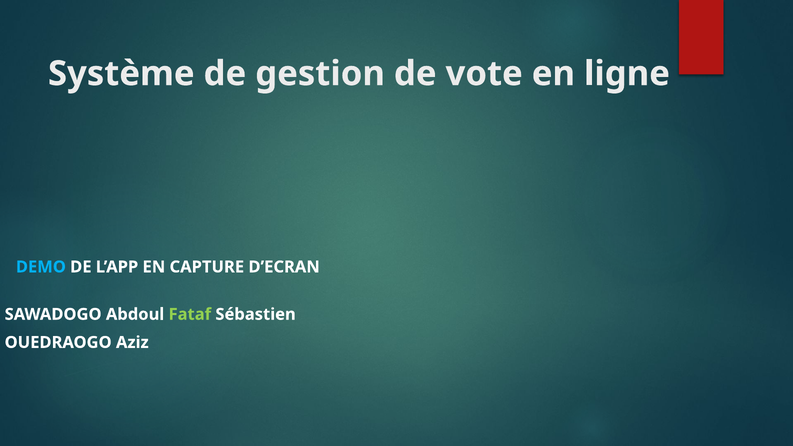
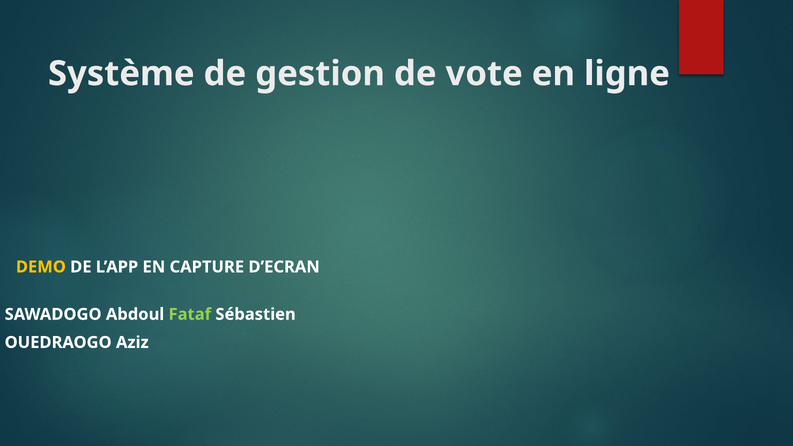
DEMO colour: light blue -> yellow (41, 267)
